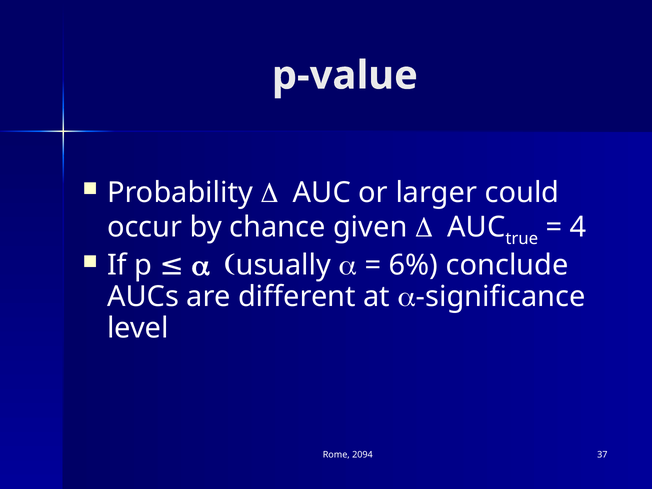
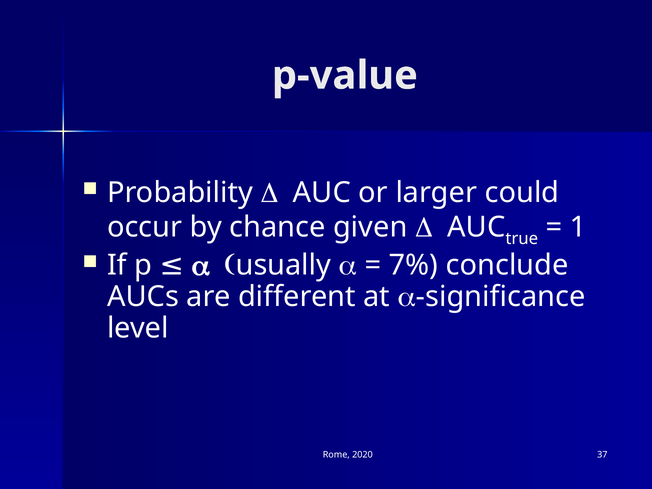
4: 4 -> 1 (578, 227)
6%: 6% -> 7% (413, 265)
2094: 2094 -> 2020 (362, 455)
